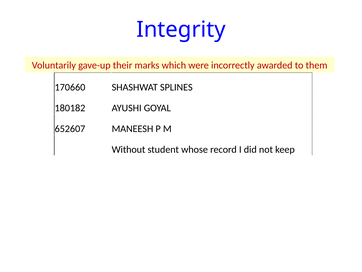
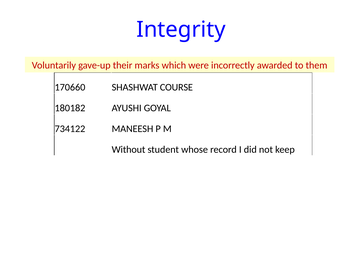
SPLINES: SPLINES -> COURSE (176, 87)
652607: 652607 -> 734122 (70, 129)
